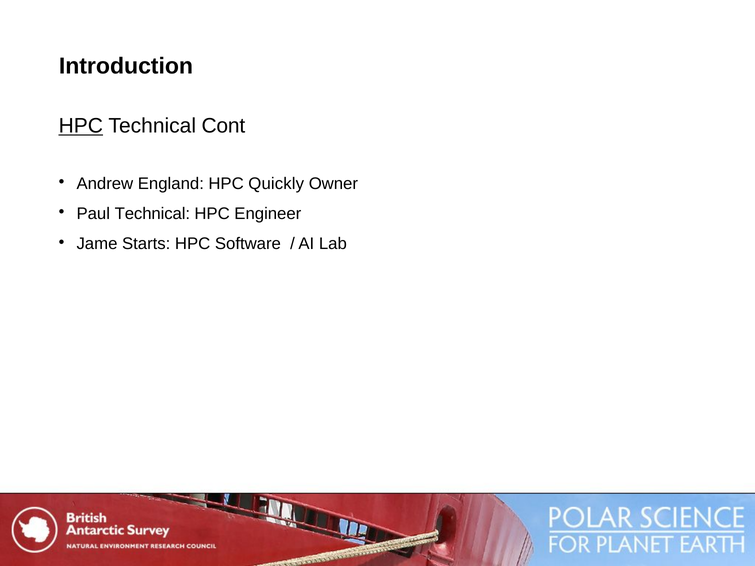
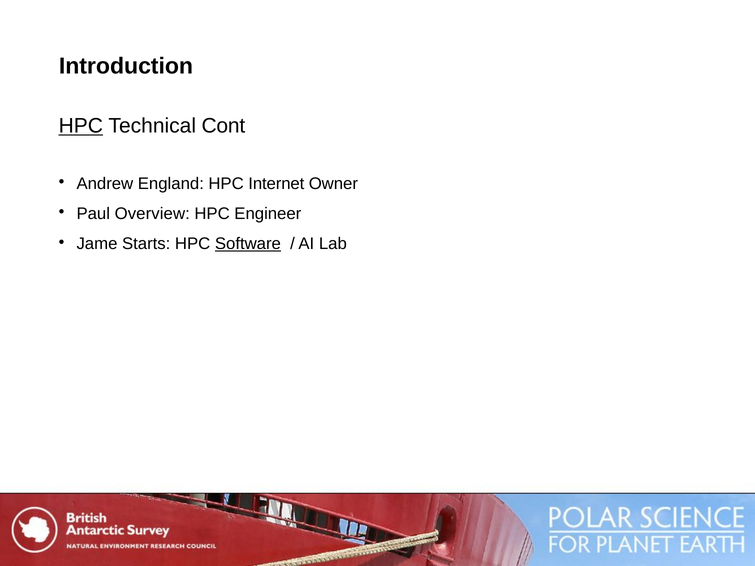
Quickly: Quickly -> Internet (276, 184)
Paul Technical: Technical -> Overview (152, 214)
Software underline: none -> present (248, 244)
